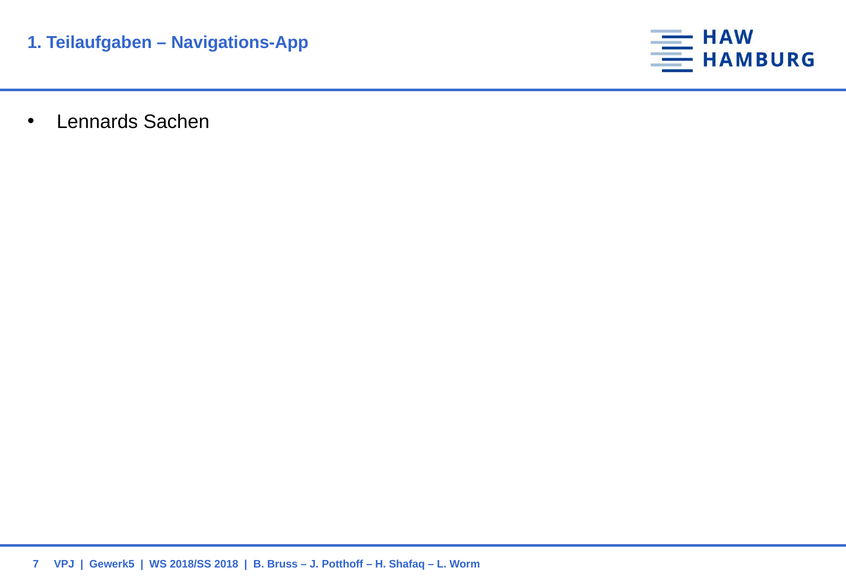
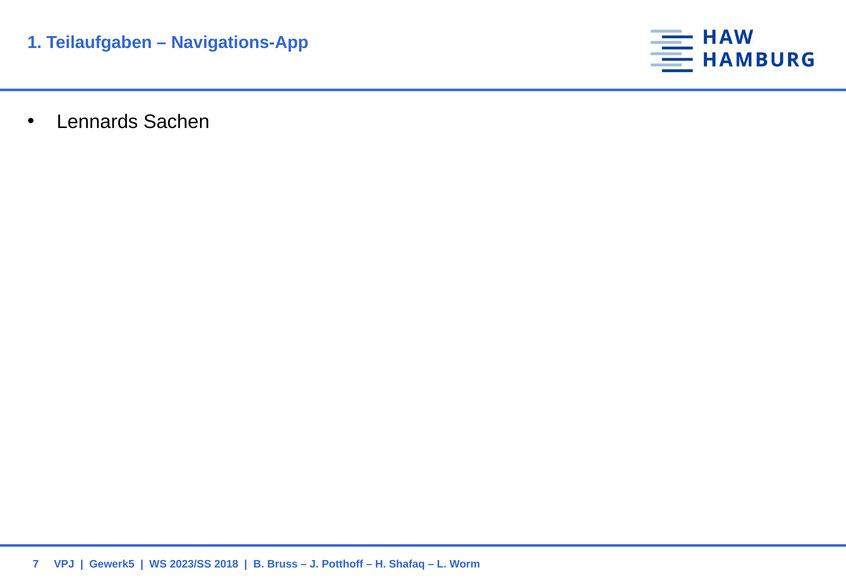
2018/SS: 2018/SS -> 2023/SS (191, 564)
